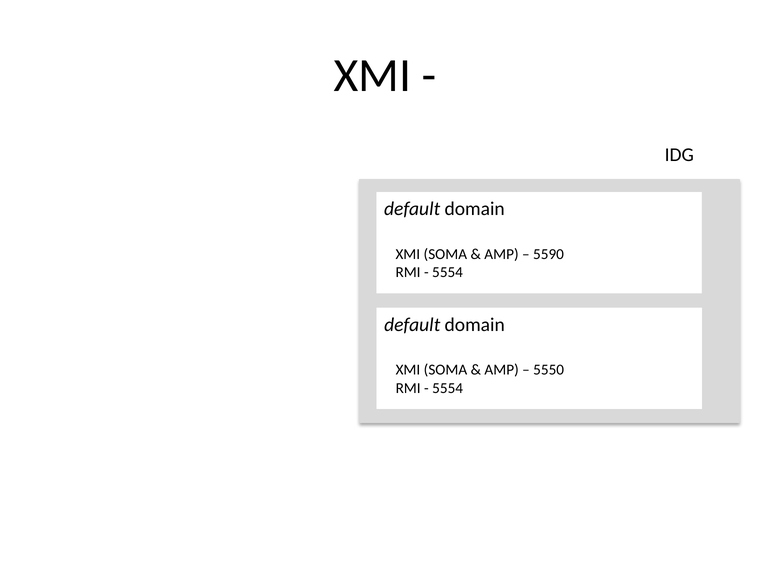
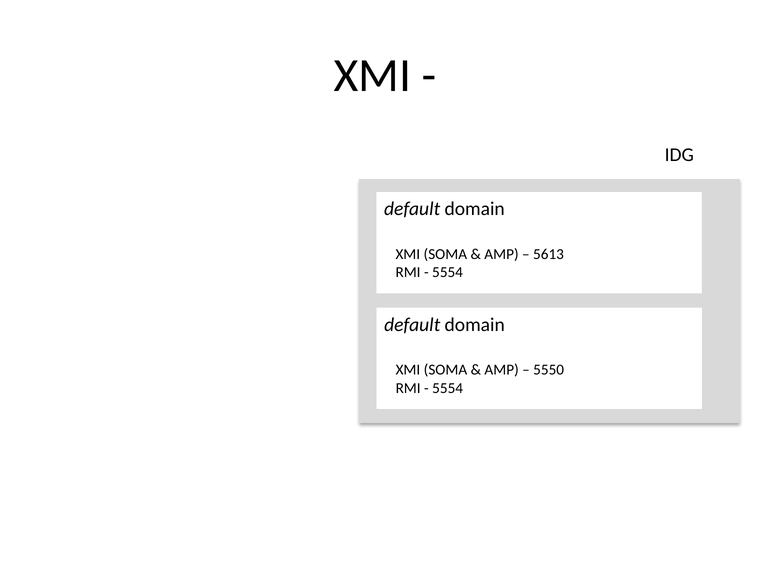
5590: 5590 -> 5613 (549, 255)
